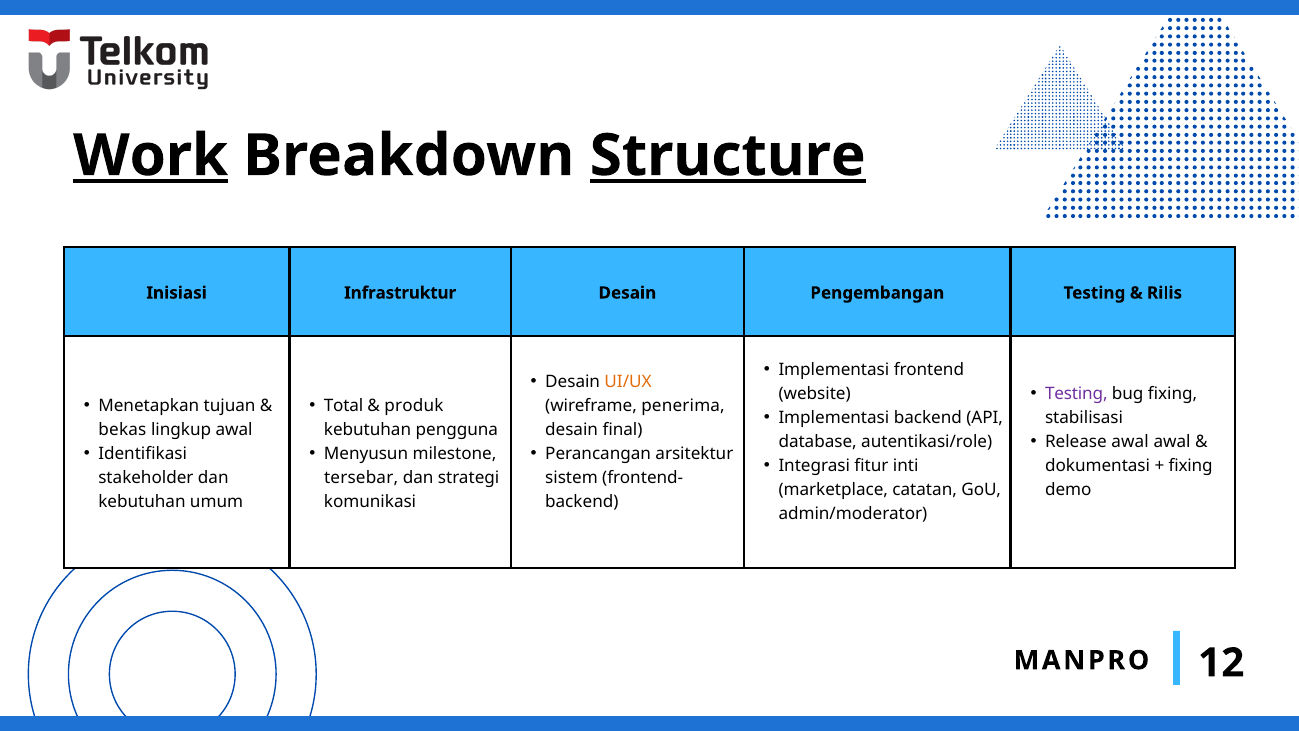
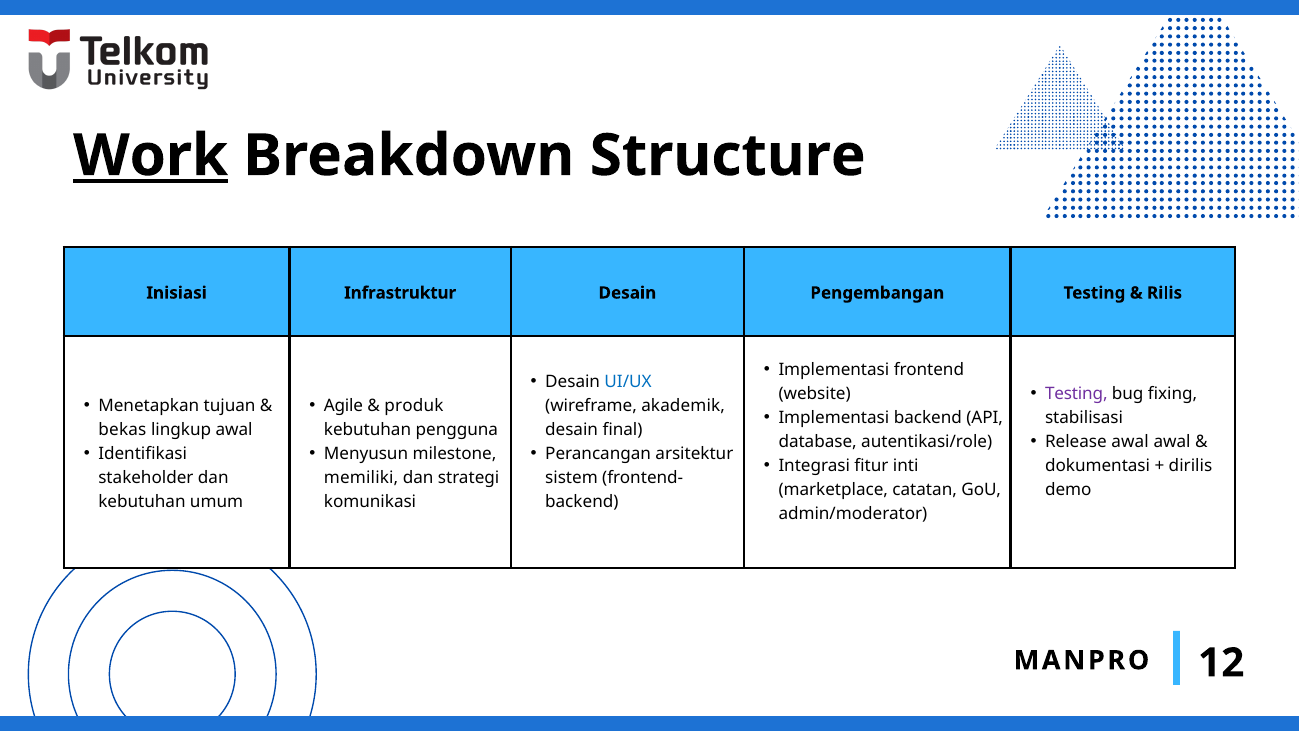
Structure underline: present -> none (728, 156)
UI/UX colour: orange -> blue (628, 381)
Total: Total -> Agile (343, 405)
penerima: penerima -> akademik (683, 405)
fixing: fixing -> dirilis (1191, 465)
tersebar: tersebar -> memiliki (361, 477)
